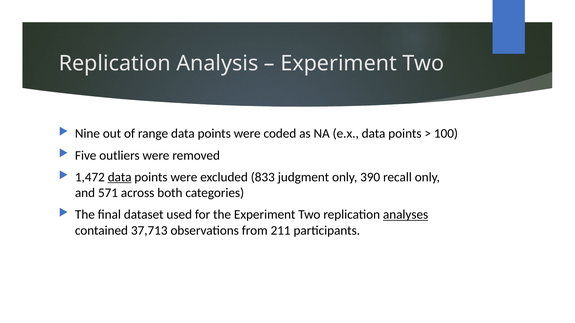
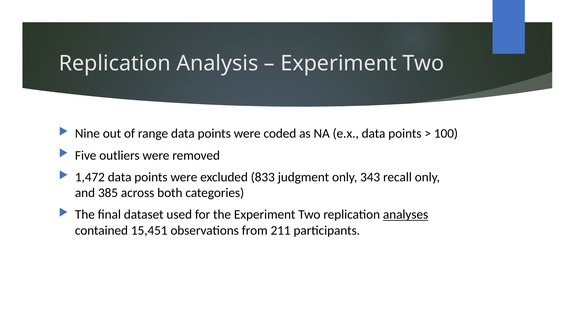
data underline: present -> none (120, 177)
390: 390 -> 343 (370, 177)
571: 571 -> 385 (108, 193)
37,713: 37,713 -> 15,451 (149, 231)
